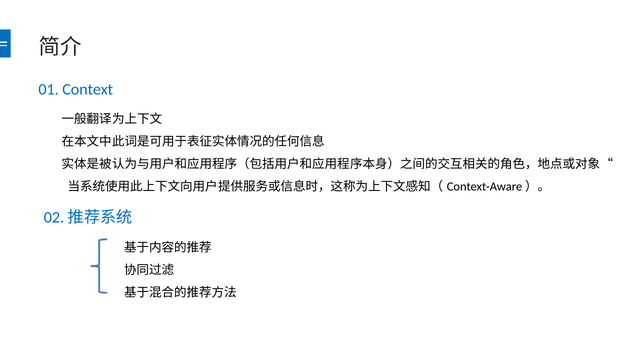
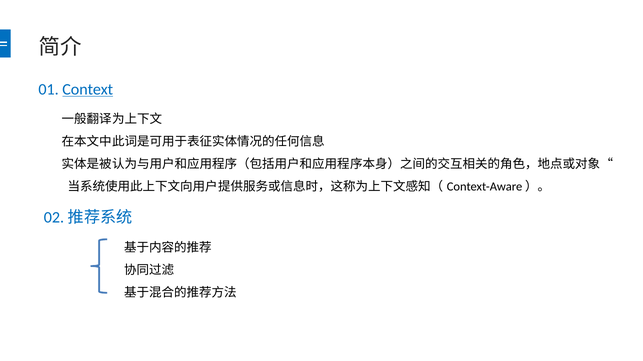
Context underline: none -> present (88, 90)
